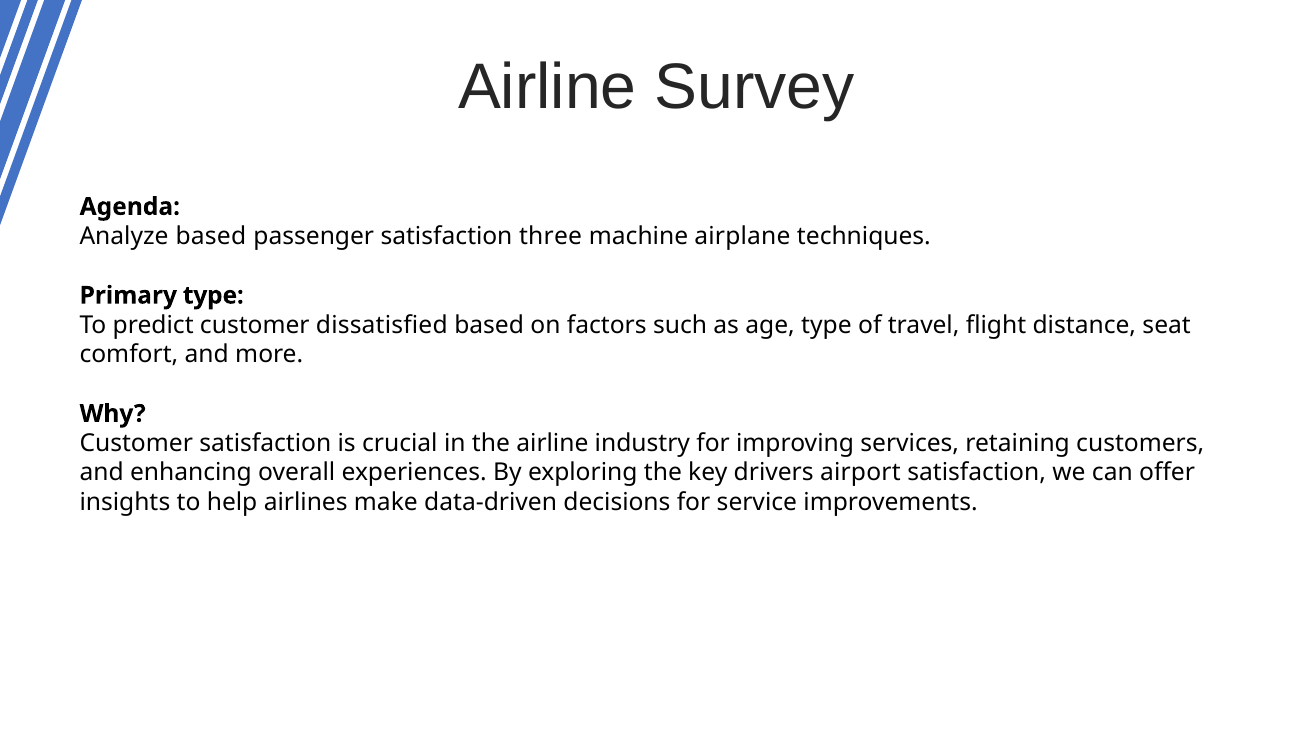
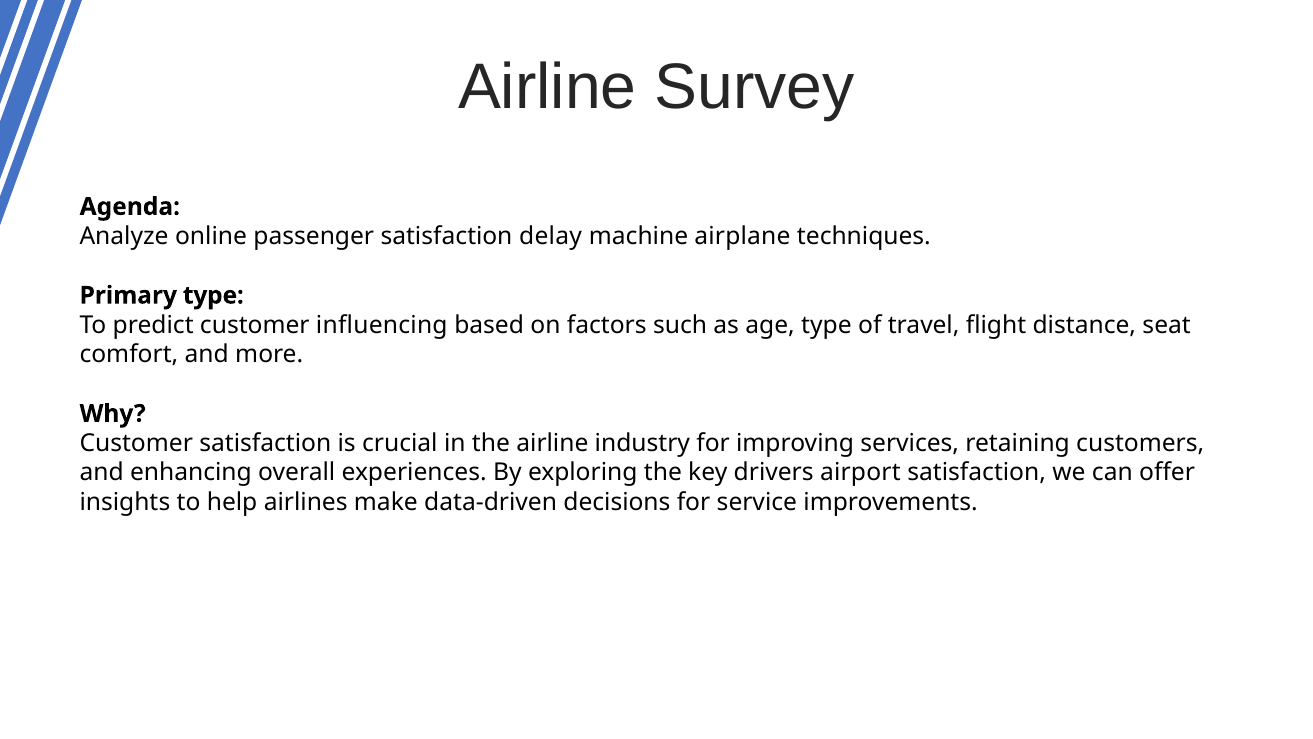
Analyze based: based -> online (211, 236)
three: three -> delay (551, 236)
dissatisfied: dissatisfied -> influencing (382, 325)
